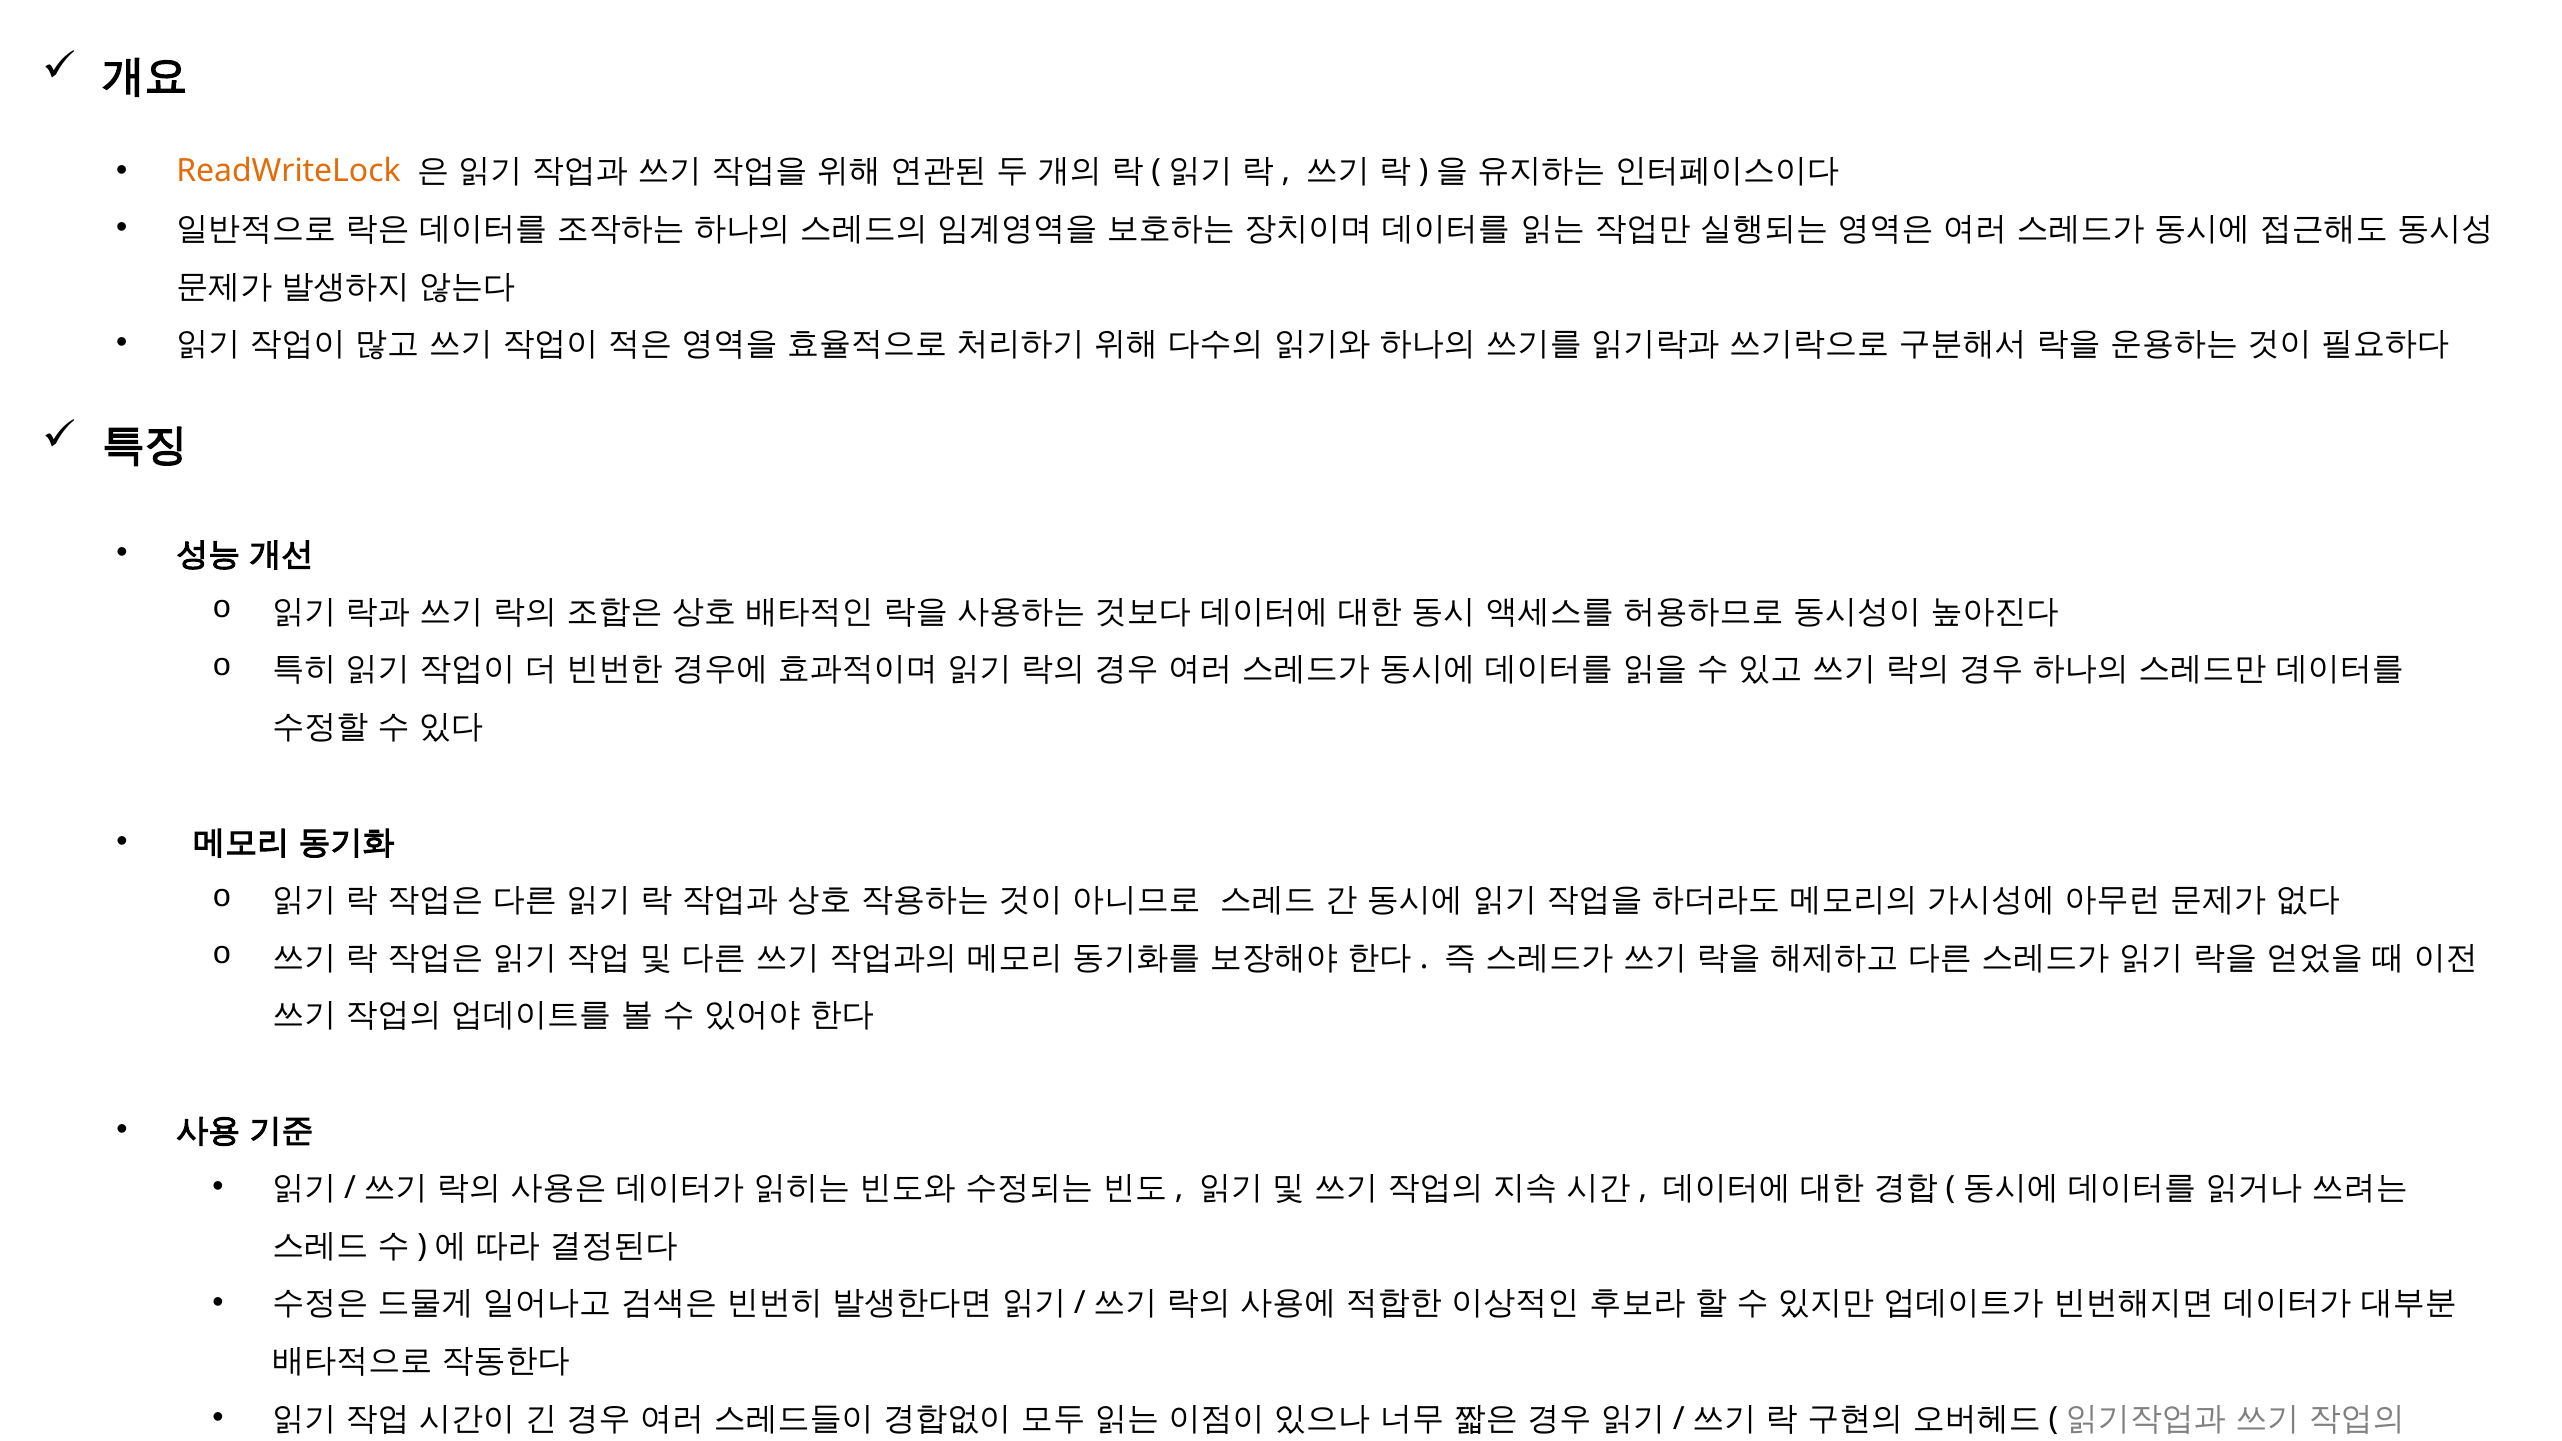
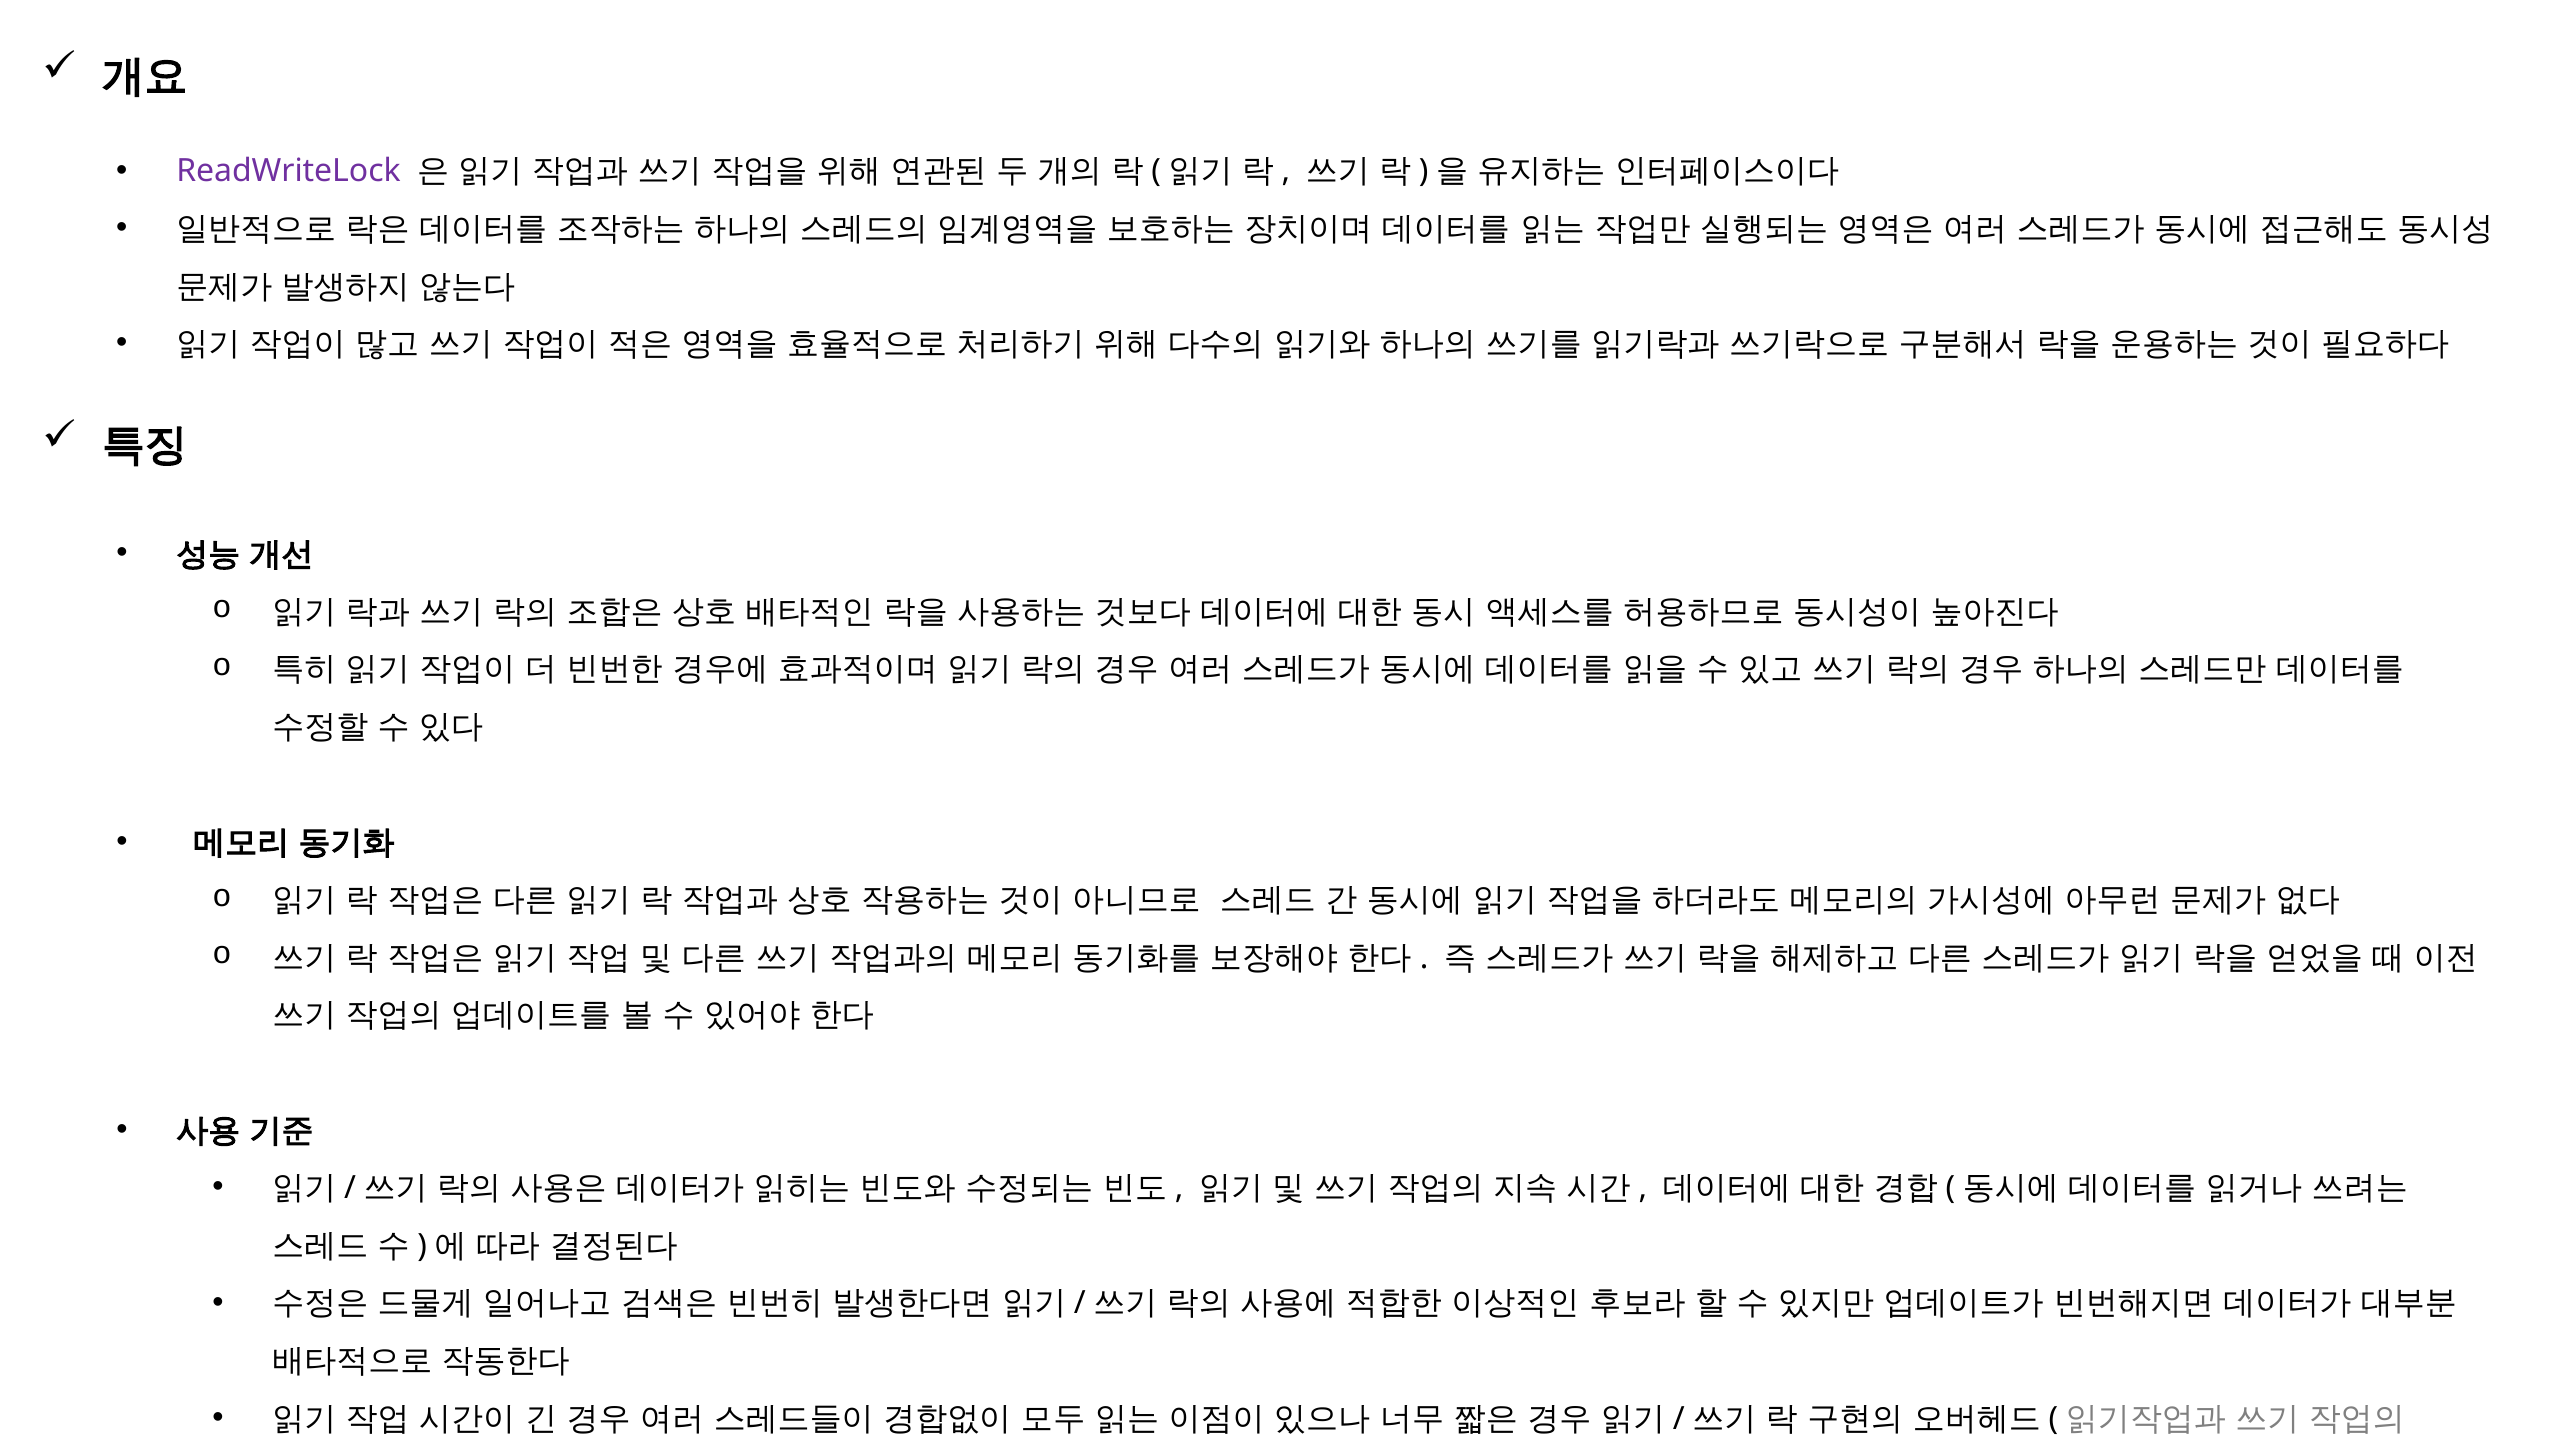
ReadWriteLock colour: orange -> purple (288, 171)
